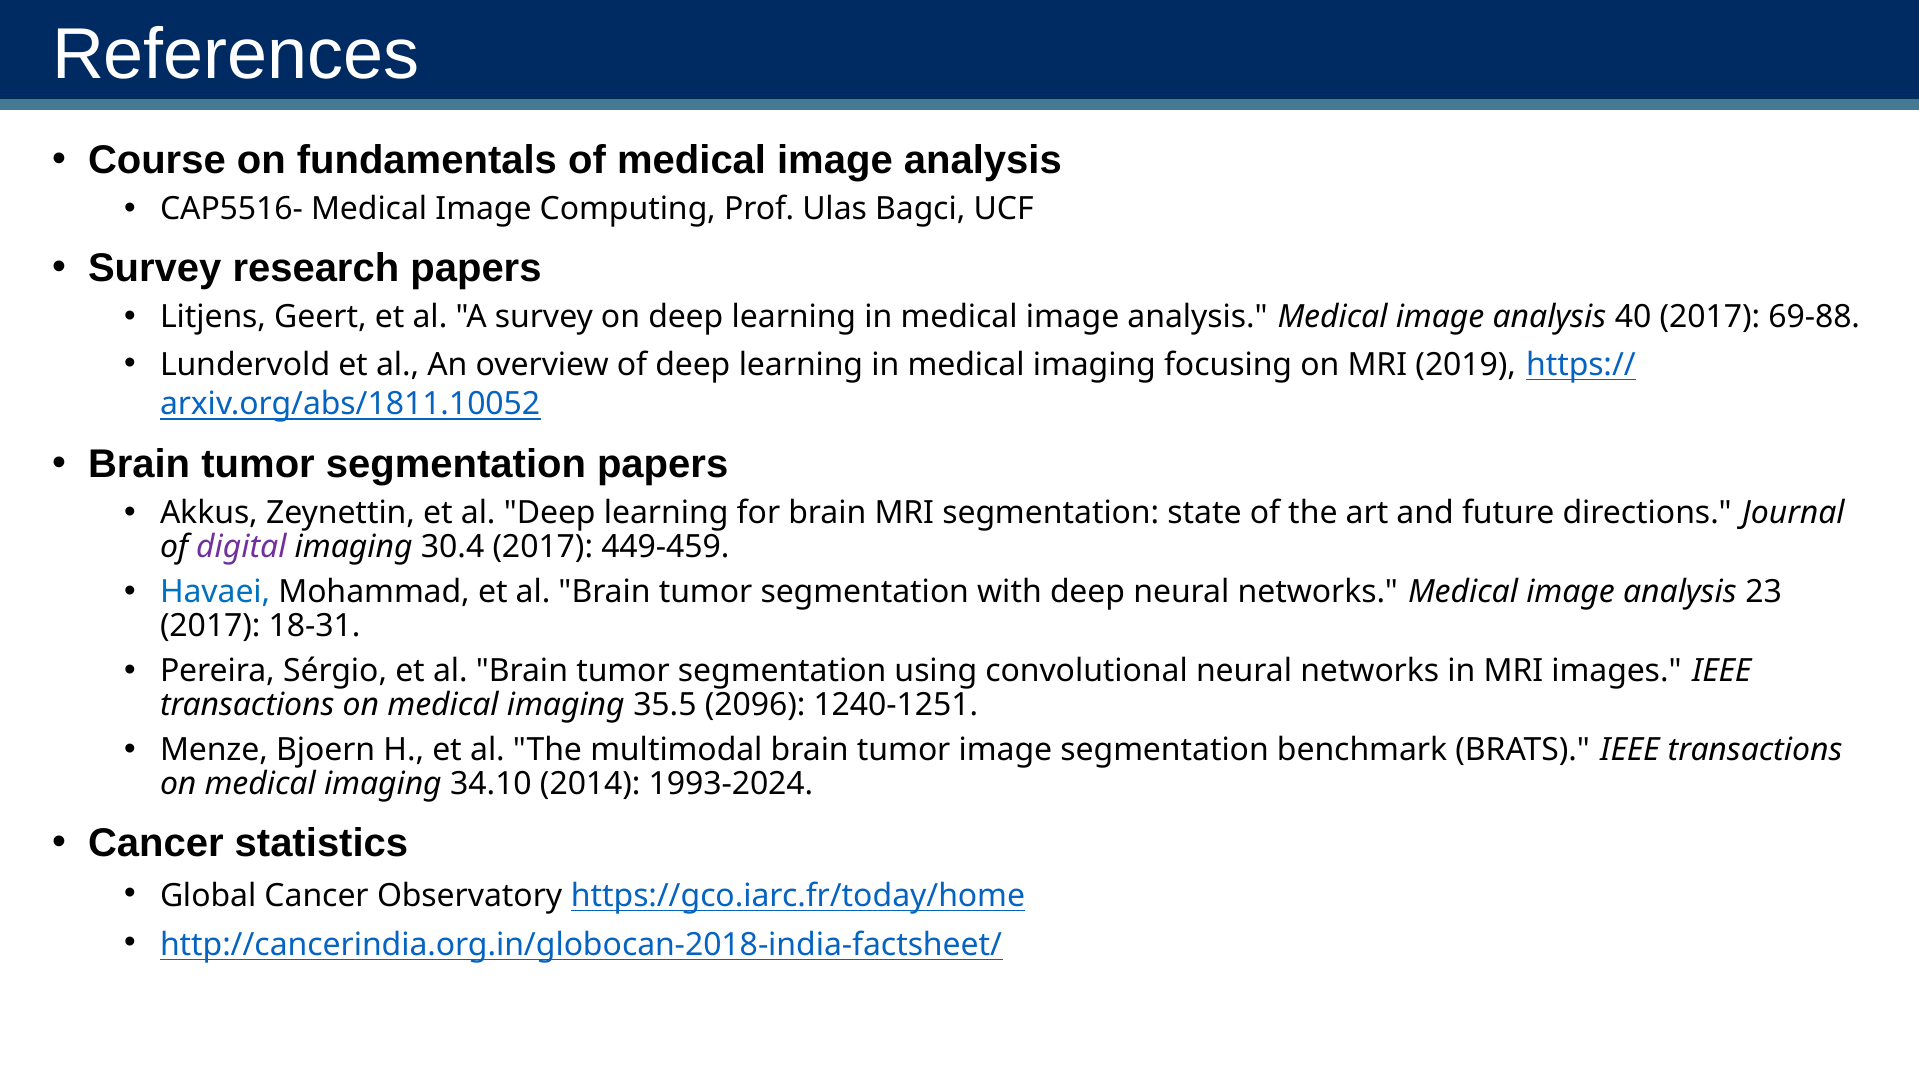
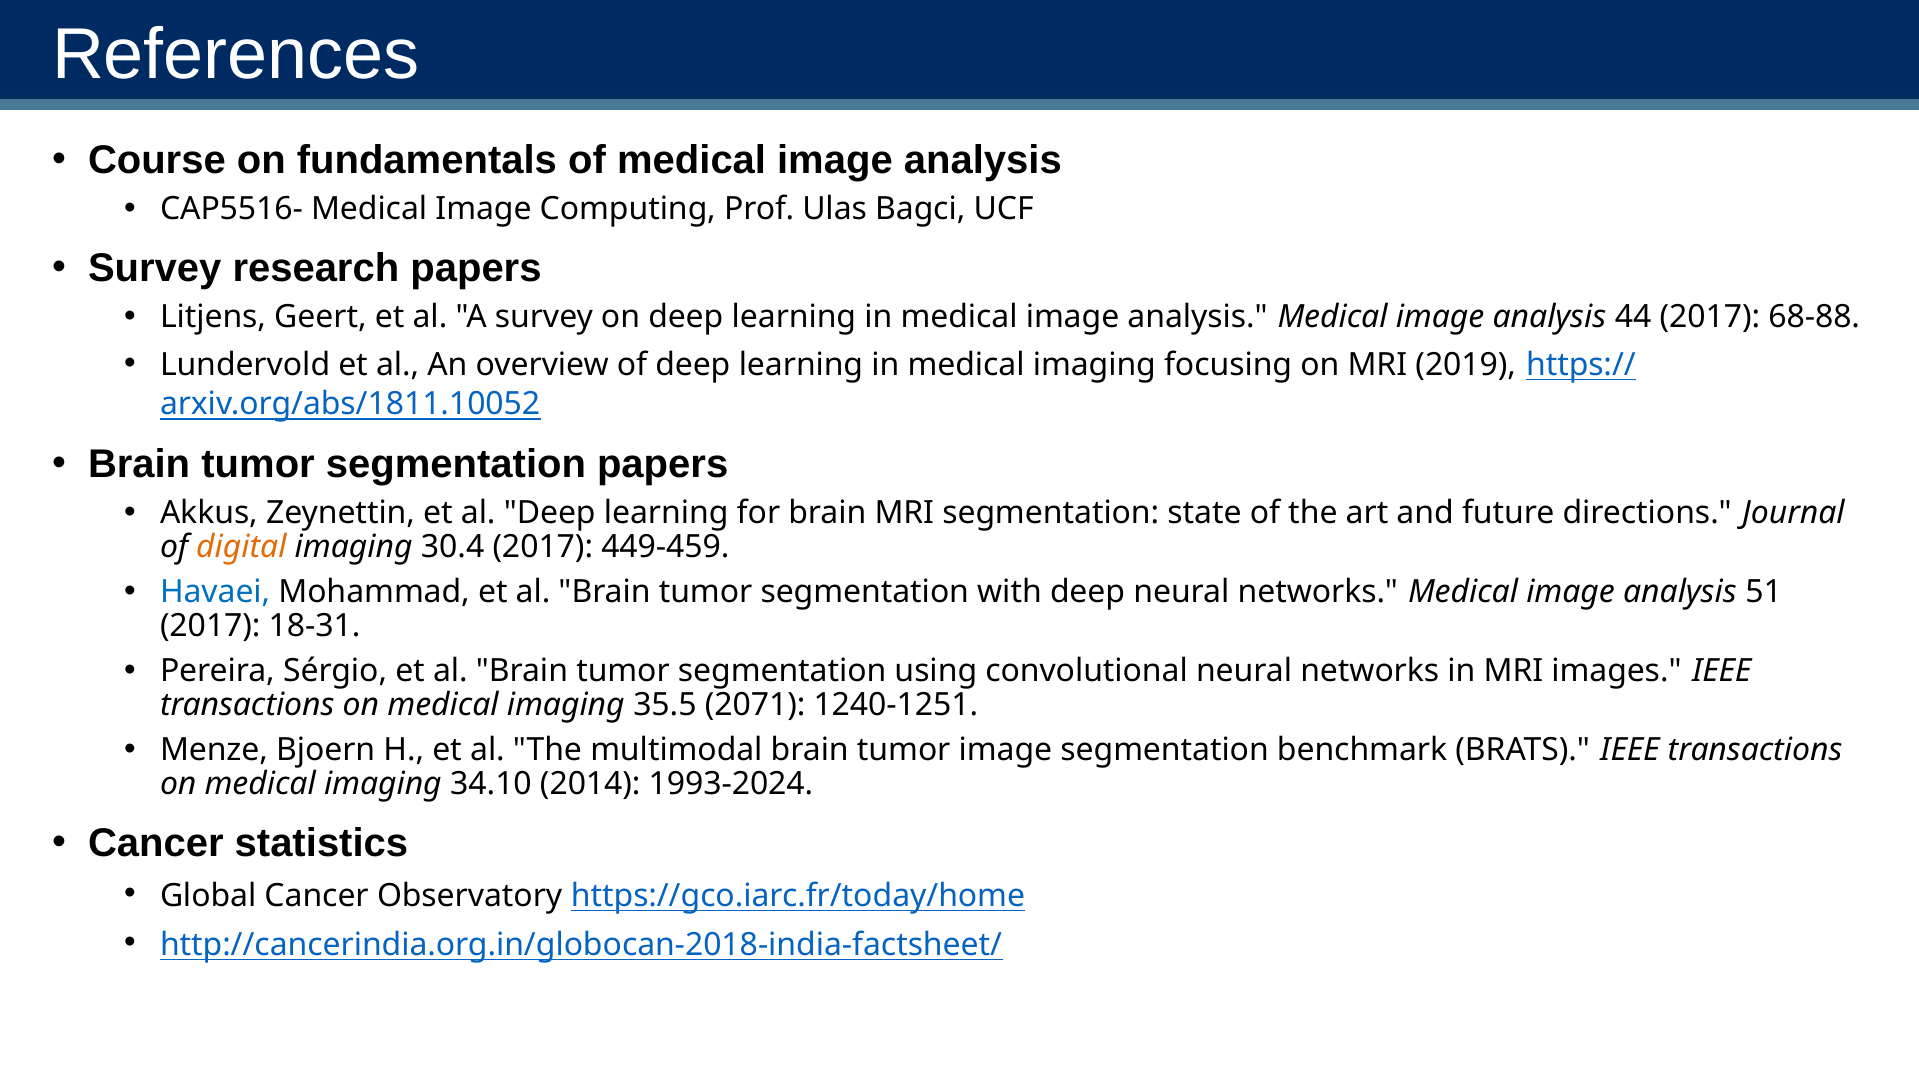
40: 40 -> 44 (1633, 317)
69-88: 69-88 -> 68-88 (1814, 317)
digital colour: purple -> orange (241, 547)
23: 23 -> 51 (1764, 591)
2096: 2096 -> 2071 (755, 705)
